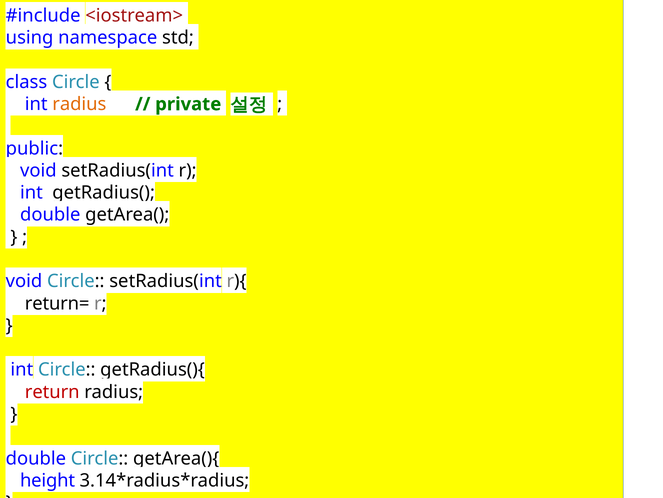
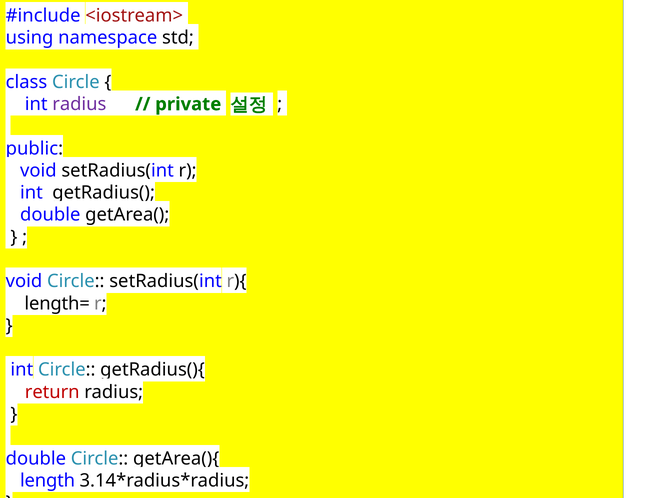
radius colour: orange -> purple (79, 104)
return=: return= -> length= (57, 303)
height: height -> length (48, 480)
